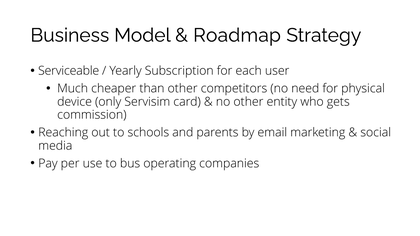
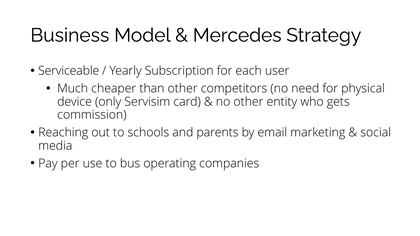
Roadmap: Roadmap -> Mercedes (237, 35)
